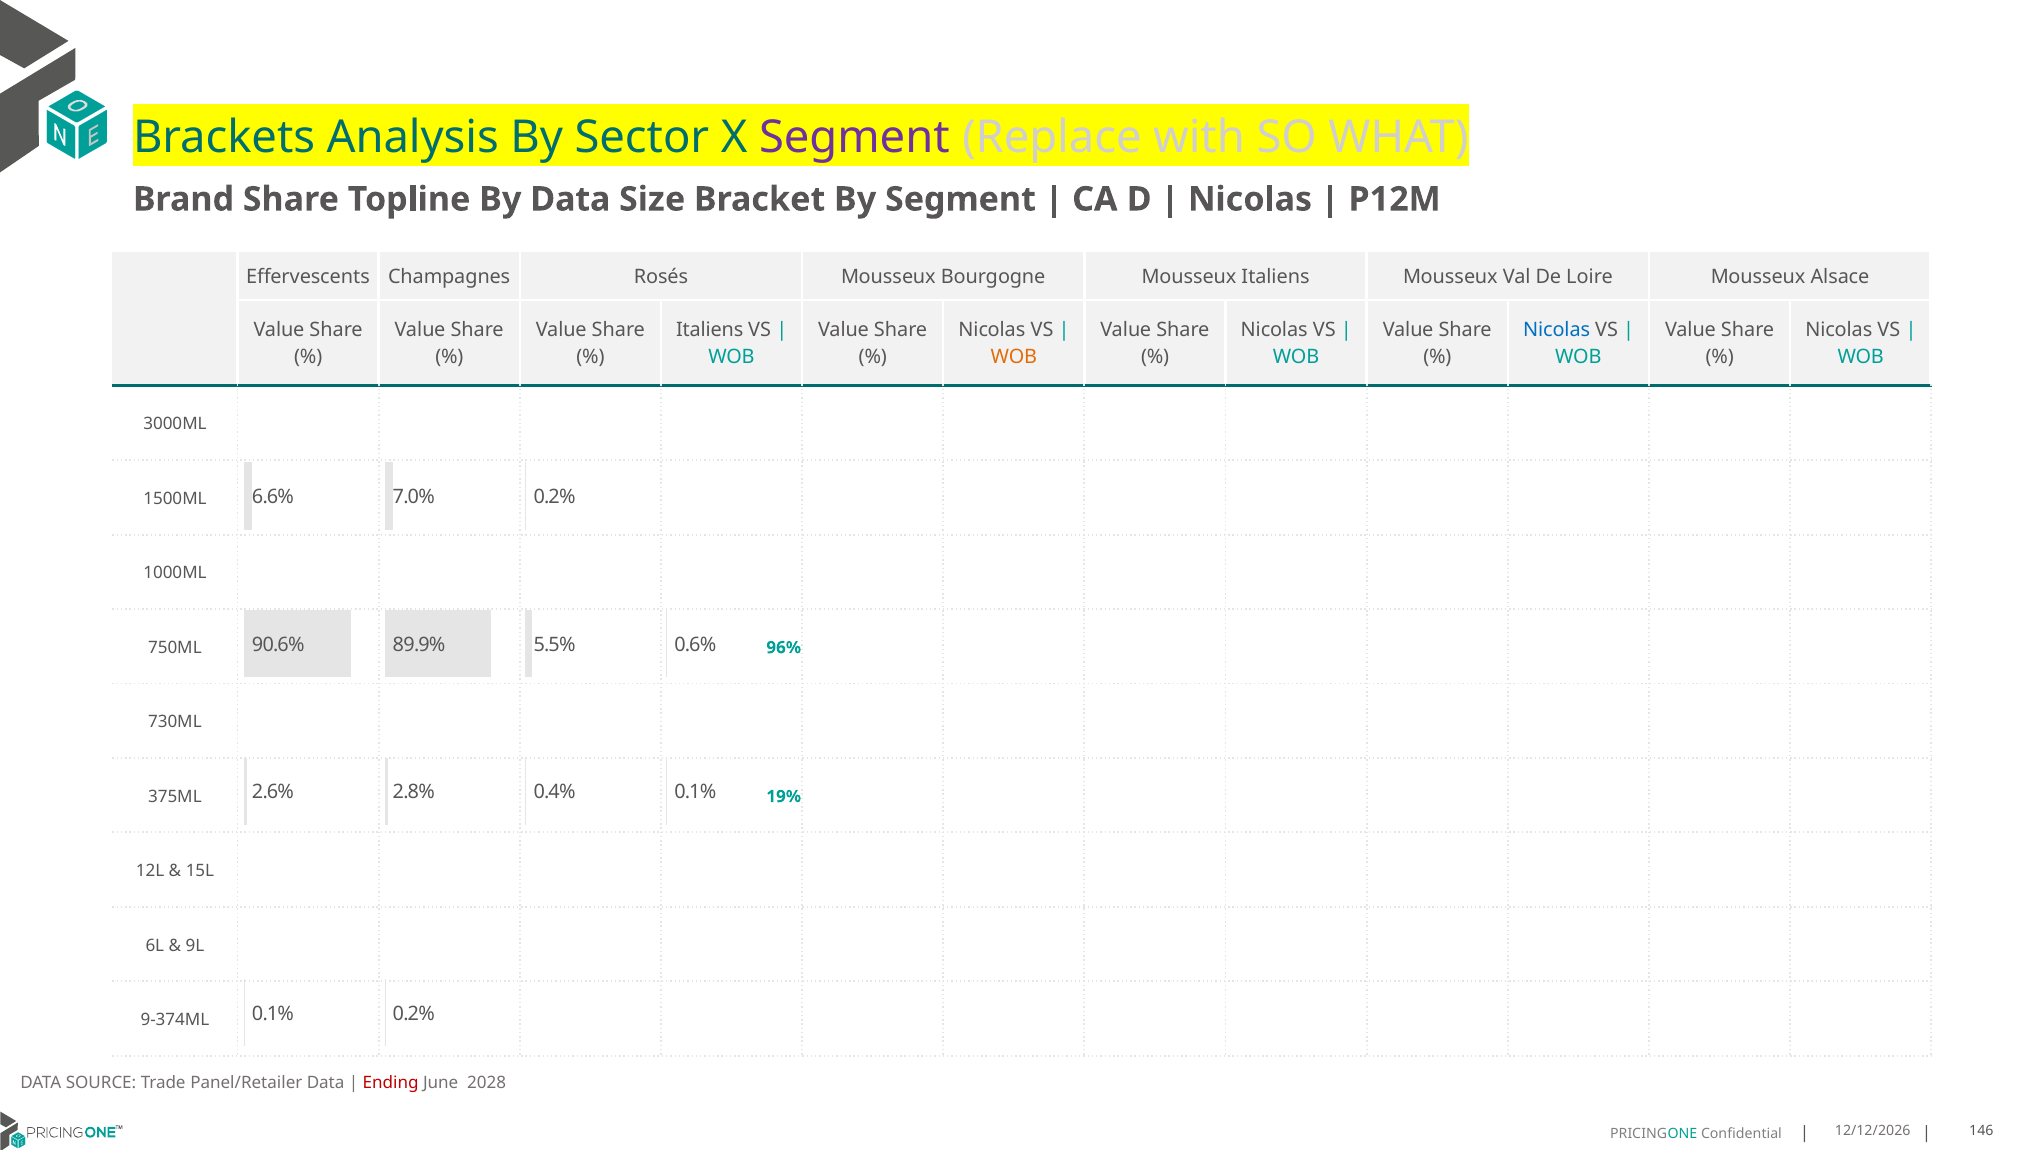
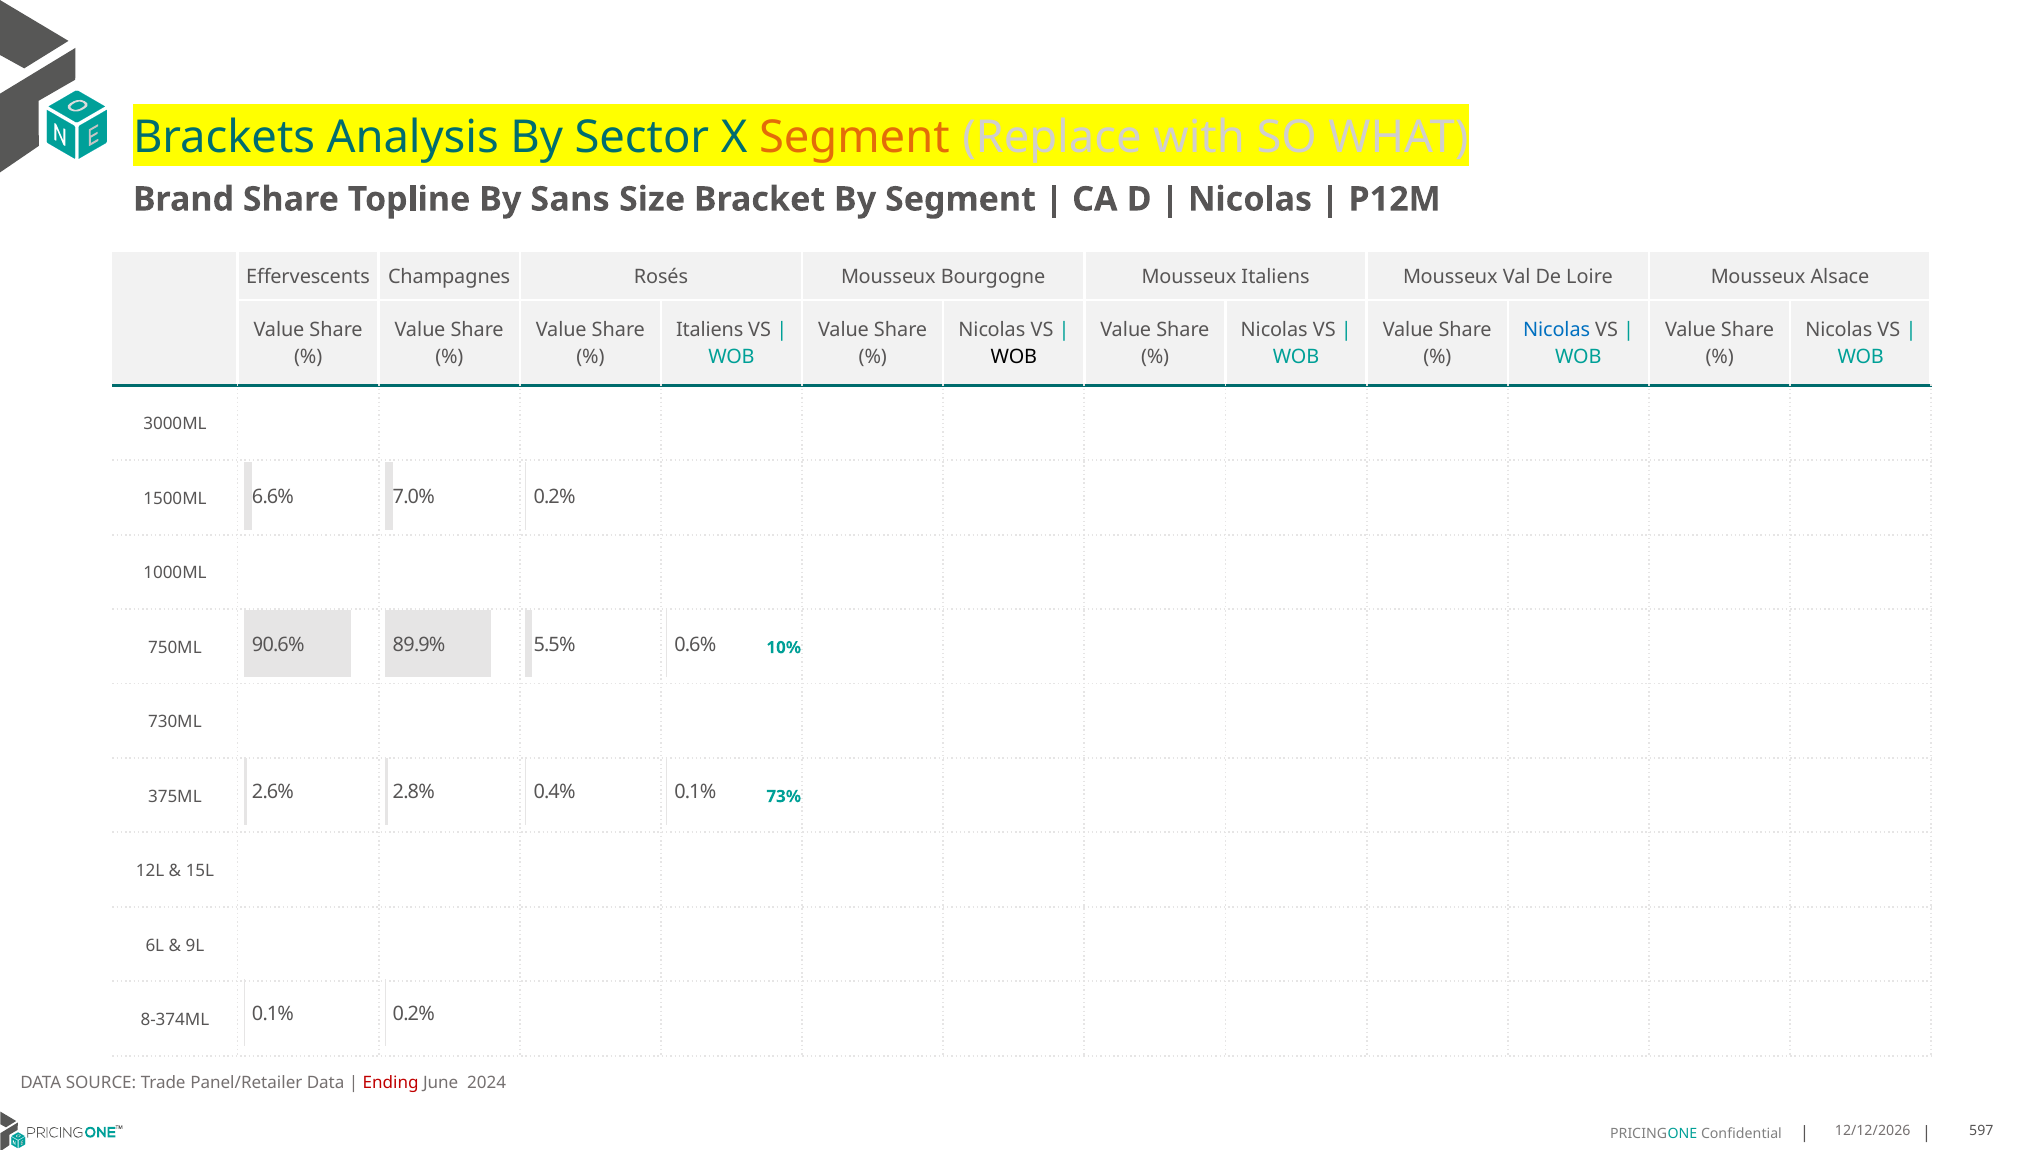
Segment colour: purple -> orange (854, 137)
By Data: Data -> Sans (570, 199)
WOB colour: orange -> black (1014, 357)
96%: 96% -> 10% (784, 647)
19%: 19% -> 73% (784, 796)
9-374ML: 9-374ML -> 8-374ML (175, 1020)
2028: 2028 -> 2024 (487, 1083)
146: 146 -> 597 (1981, 1130)
